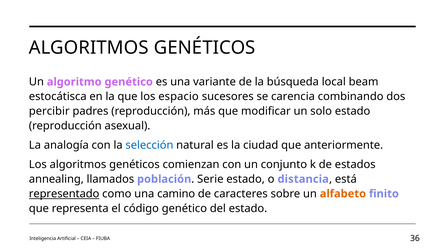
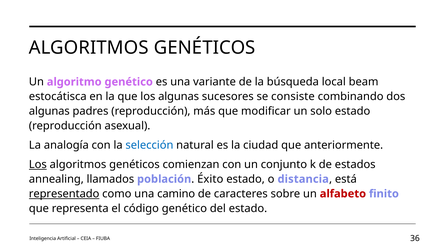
los espacio: espacio -> algunas (179, 97)
carencia: carencia -> consiste (293, 97)
percibir: percibir -> algunas (49, 111)
Los underline: none -> present (38, 165)
Serie: Serie -> Éxito (210, 179)
alfabeto colour: orange -> red (343, 194)
